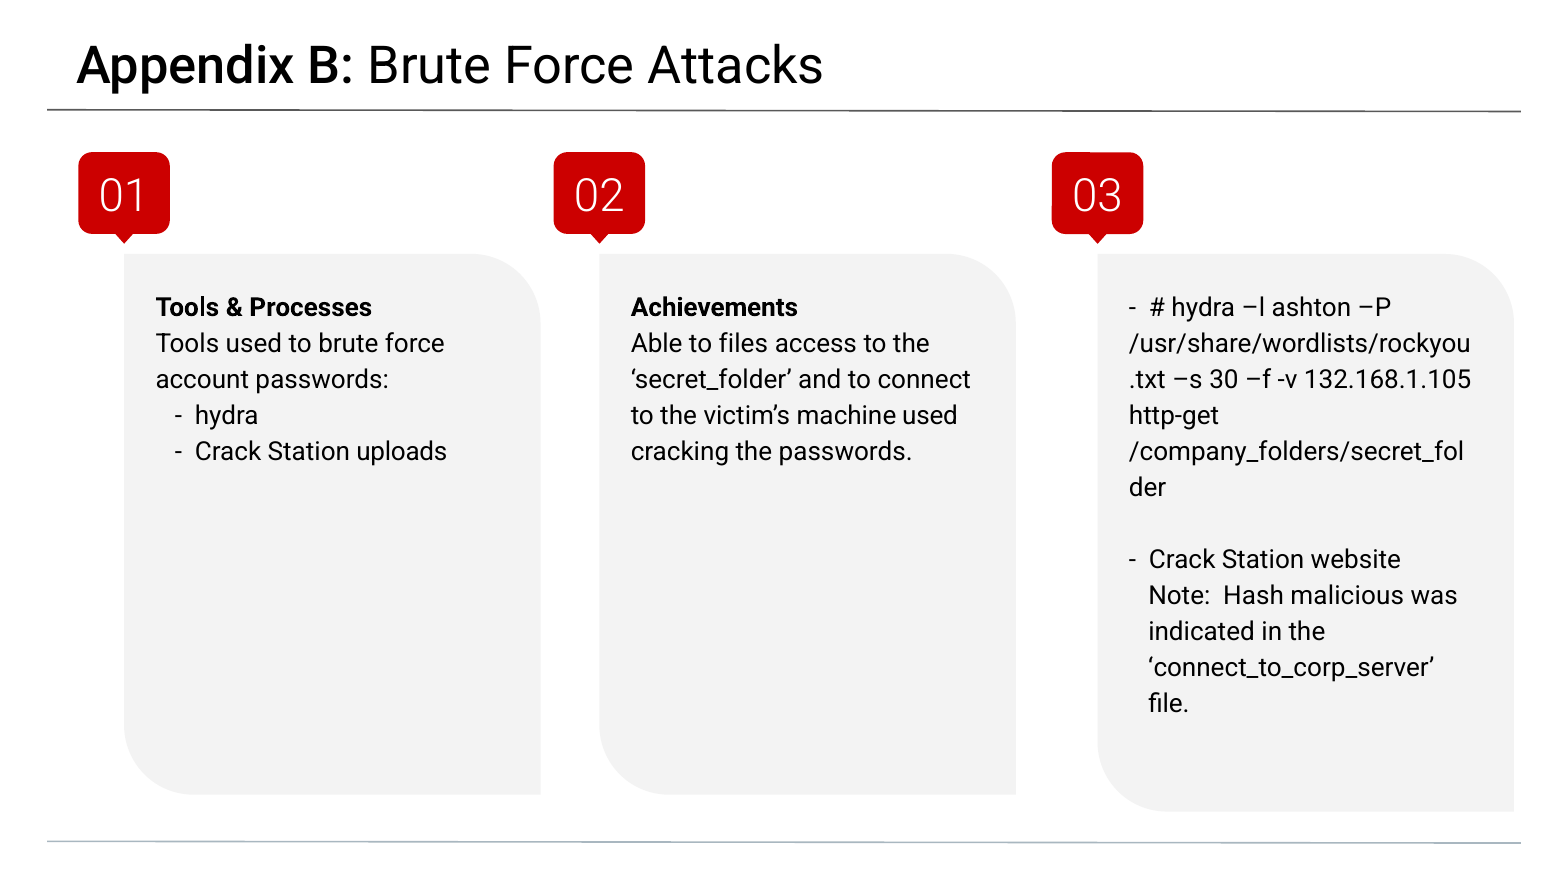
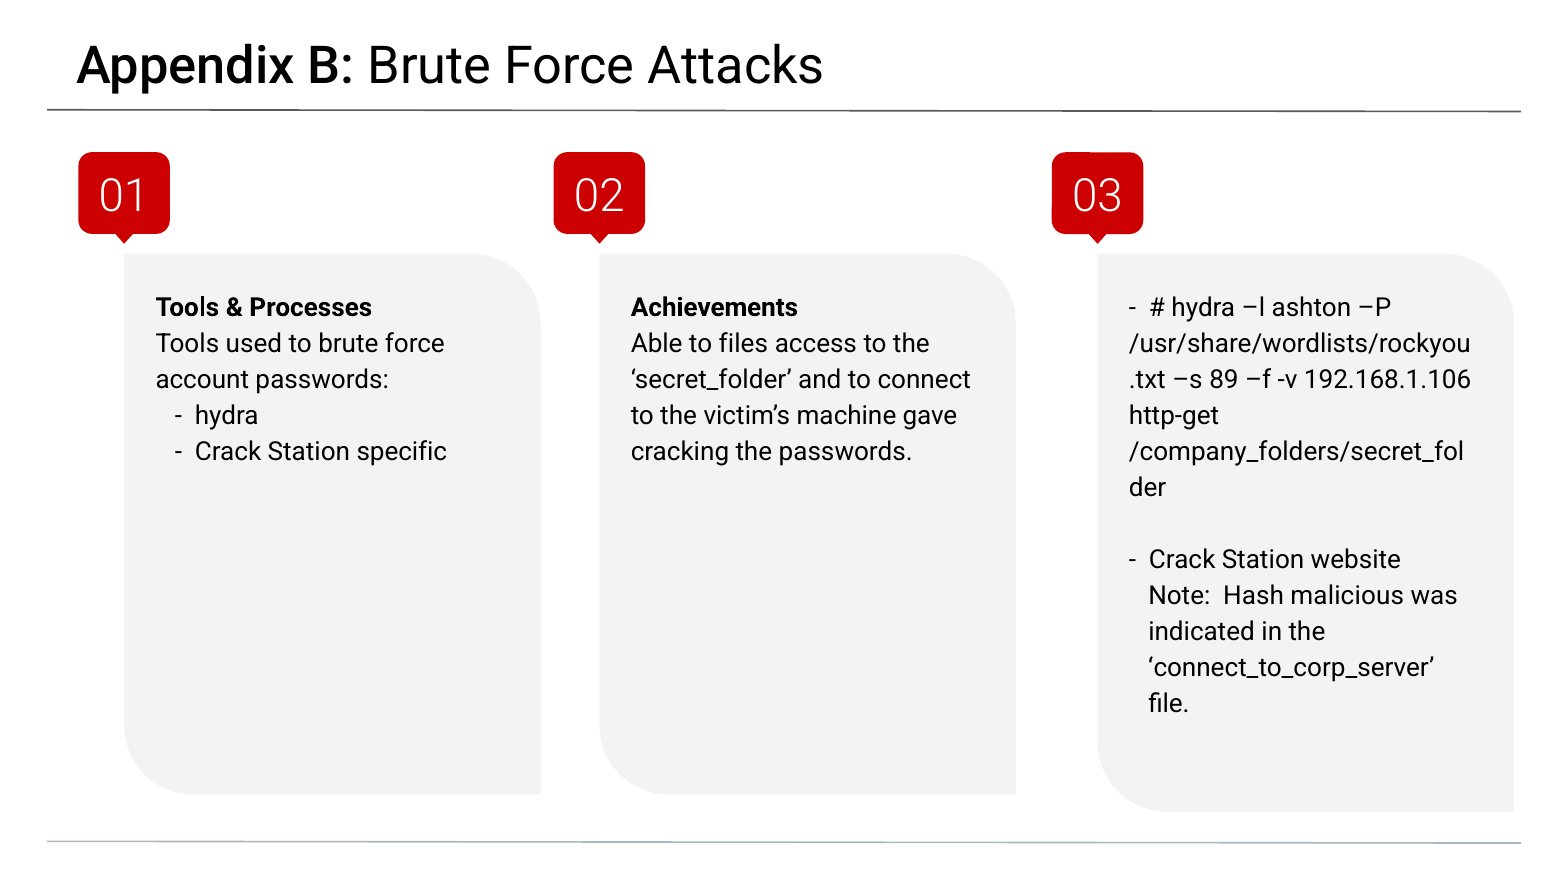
30: 30 -> 89 (1224, 380)
132.168.1.105: 132.168.1.105 -> 192.168.1.106 (1388, 380)
machine used: used -> gave (930, 416)
uploads: uploads -> specific (402, 452)
